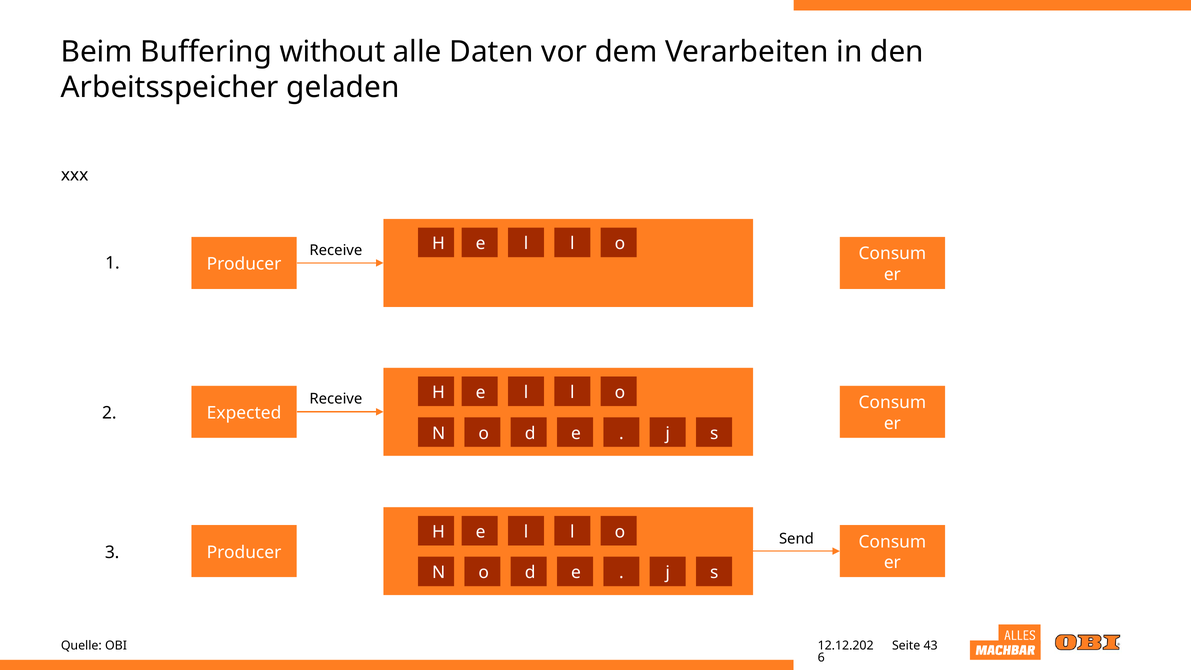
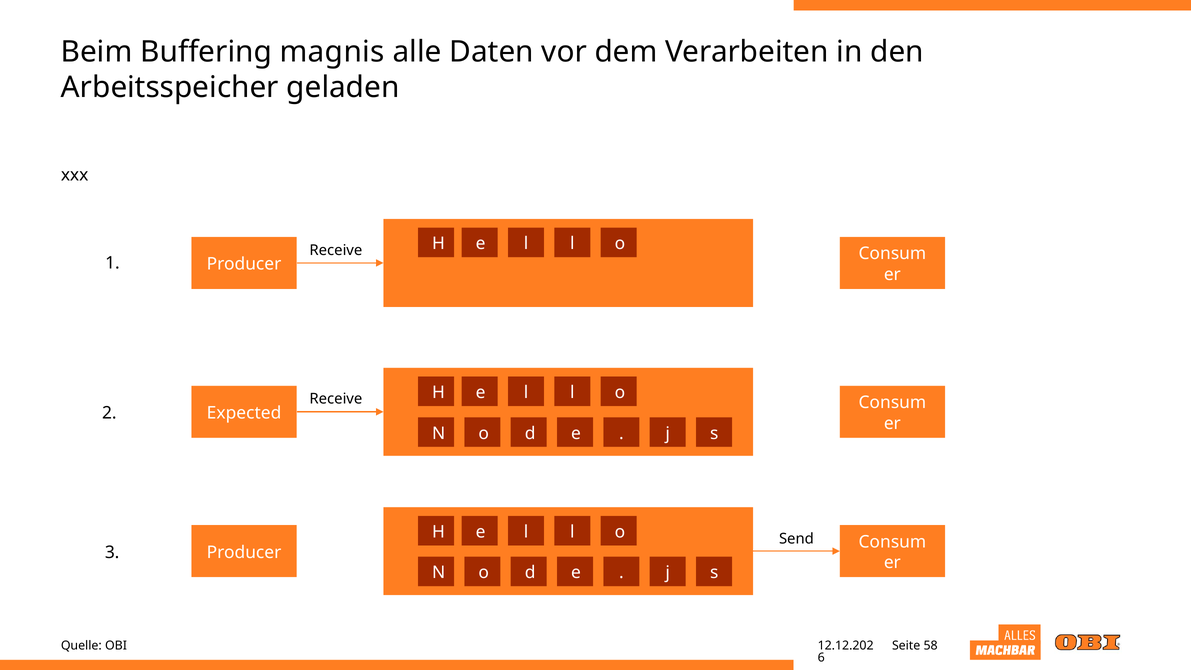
without: without -> magnis (332, 52)
43: 43 -> 58 (931, 645)
